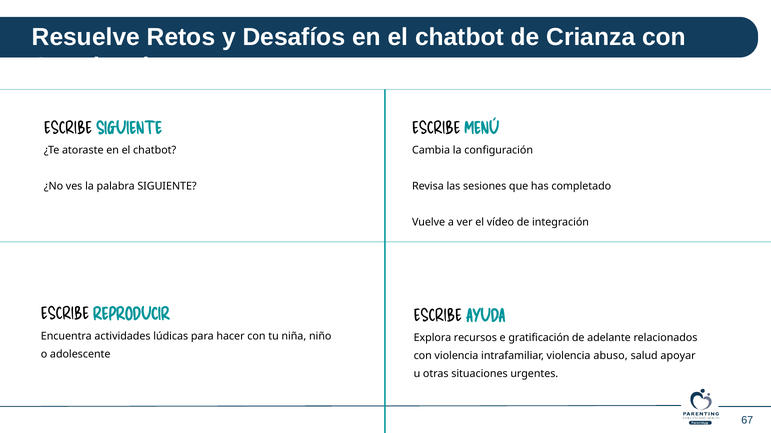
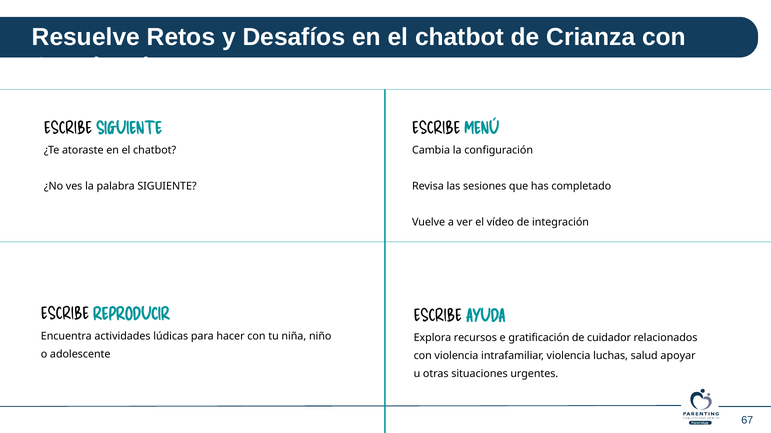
adelante: adelante -> cuidador (609, 338)
abuso: abuso -> luchas (611, 356)
